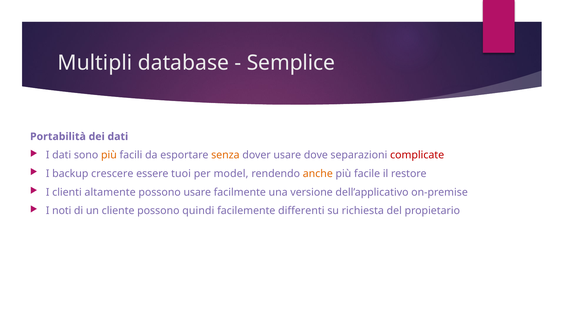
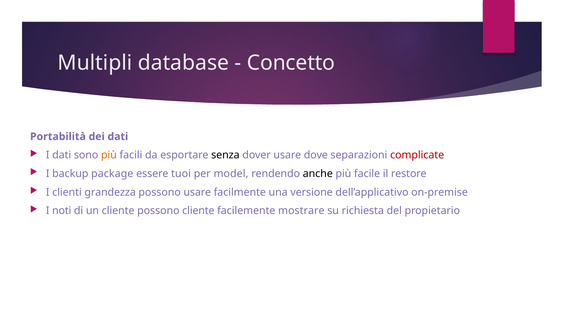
Semplice: Semplice -> Concetto (291, 63)
senza colour: orange -> black (225, 155)
crescere: crescere -> package (112, 174)
anche colour: orange -> black (318, 174)
altamente: altamente -> grandezza (110, 192)
possono quindi: quindi -> cliente (198, 211)
differenti: differenti -> mostrare (301, 211)
